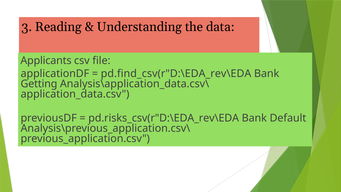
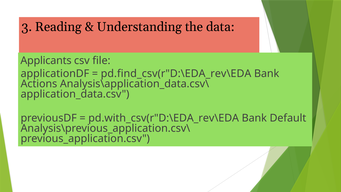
Getting: Getting -> Actions (39, 84)
pd.risks_csv(r"D:\EDA_rev\EDA: pd.risks_csv(r"D:\EDA_rev\EDA -> pd.with_csv(r"D:\EDA_rev\EDA (164, 118)
